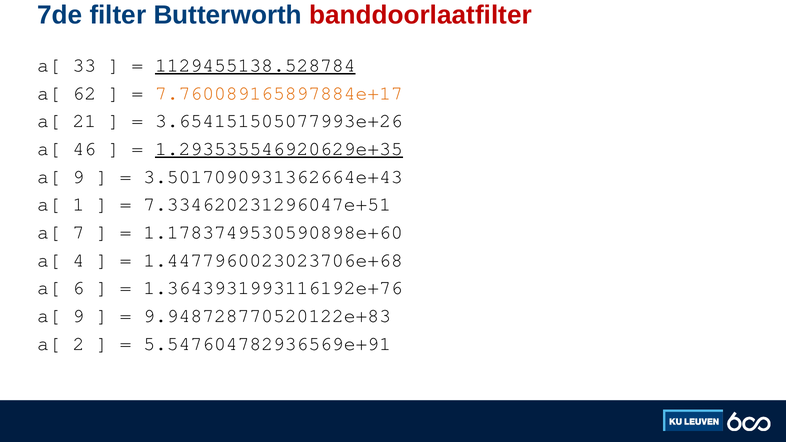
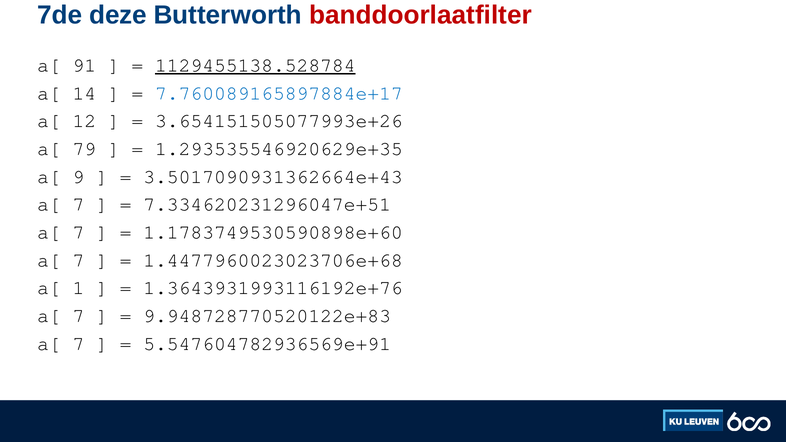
filter: filter -> deze (118, 15)
33: 33 -> 91 (84, 65)
62: 62 -> 14 (84, 93)
7.760089165897884e+17 colour: orange -> blue (279, 93)
21: 21 -> 12 (84, 121)
46: 46 -> 79 (84, 149)
1.293535546920629e+35 underline: present -> none (279, 149)
1: 1 -> 7 (78, 205)
4: 4 -> 7 (78, 260)
6: 6 -> 1 (78, 288)
9: 9 -> 7 (78, 316)
2: 2 -> 7 (78, 344)
